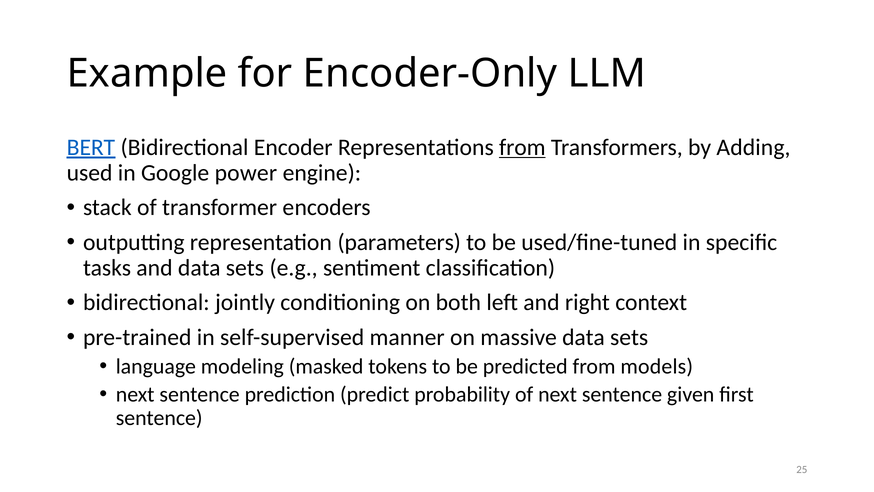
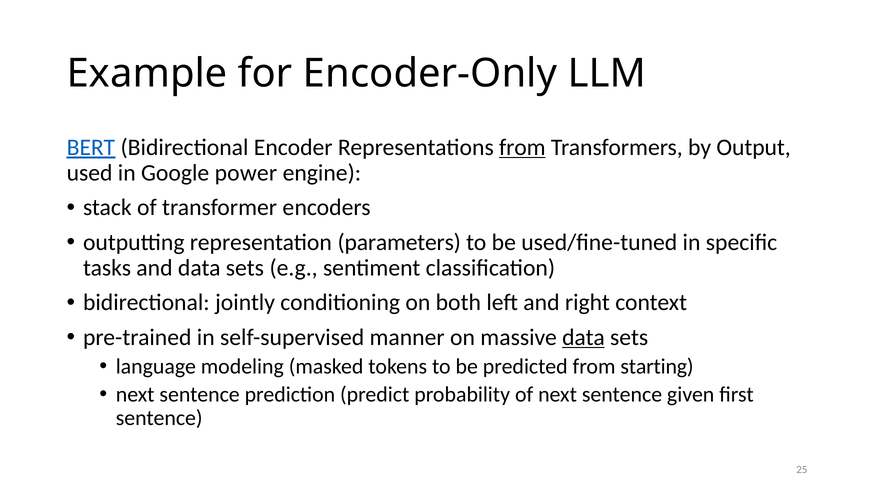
Adding: Adding -> Output (754, 147)
data underline: none -> present (583, 337)
models: models -> starting (657, 366)
